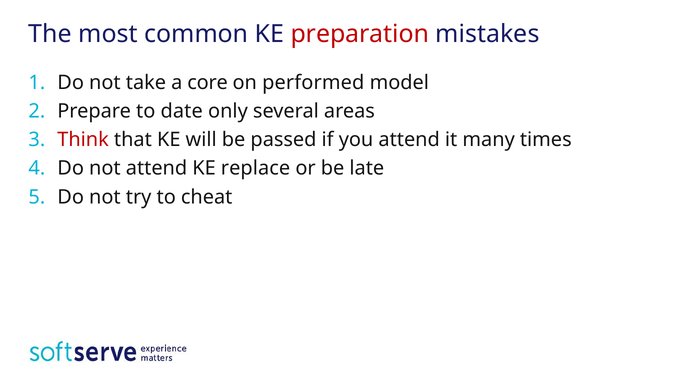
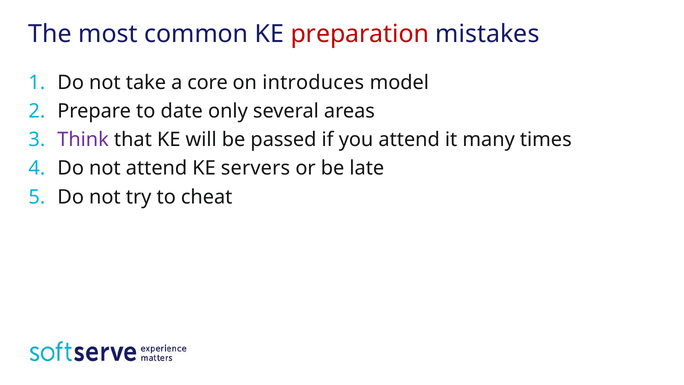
performed: performed -> introduces (313, 82)
Think colour: red -> purple (83, 140)
replace: replace -> servers (255, 168)
